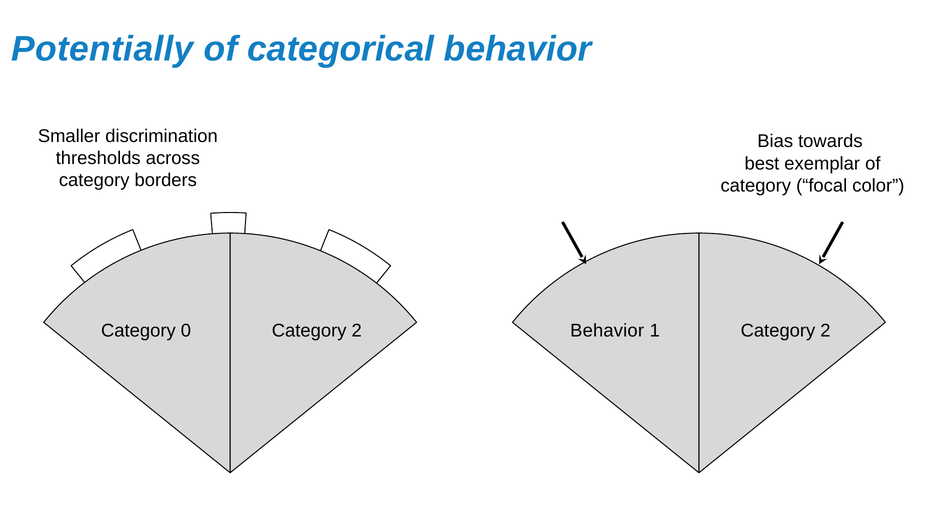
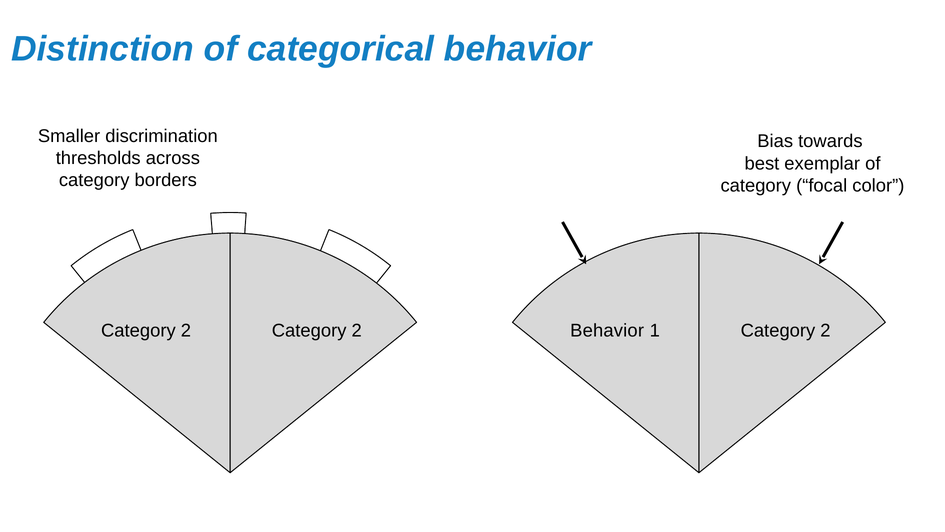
Potentially: Potentially -> Distinction (103, 49)
0: 0 -> 2 (186, 330)
